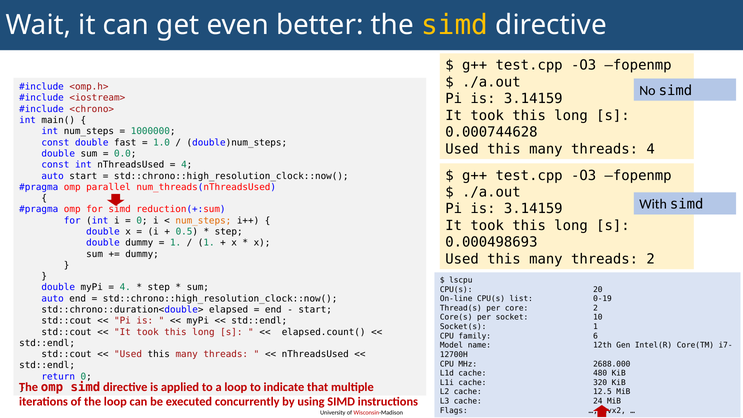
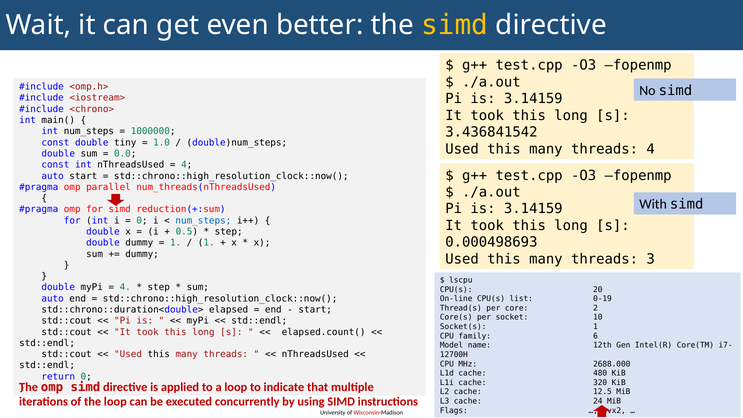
0.000744628: 0.000744628 -> 3.436841542 (491, 132)
fast: fast -> tiny (125, 142)
num_steps colour: orange -> blue (203, 220)
threads 2: 2 -> 3 (651, 259)
